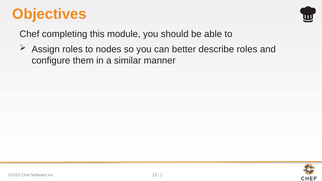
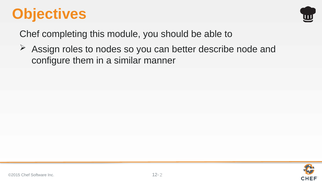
describe roles: roles -> node (247, 49)
